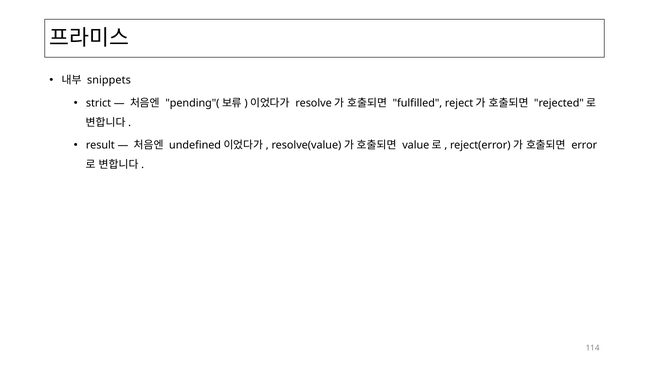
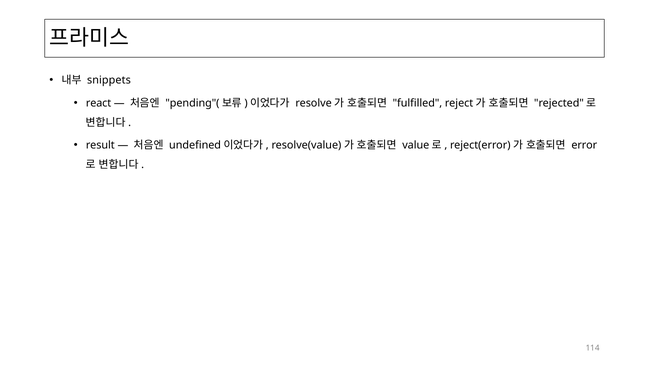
strict: strict -> react (99, 103)
